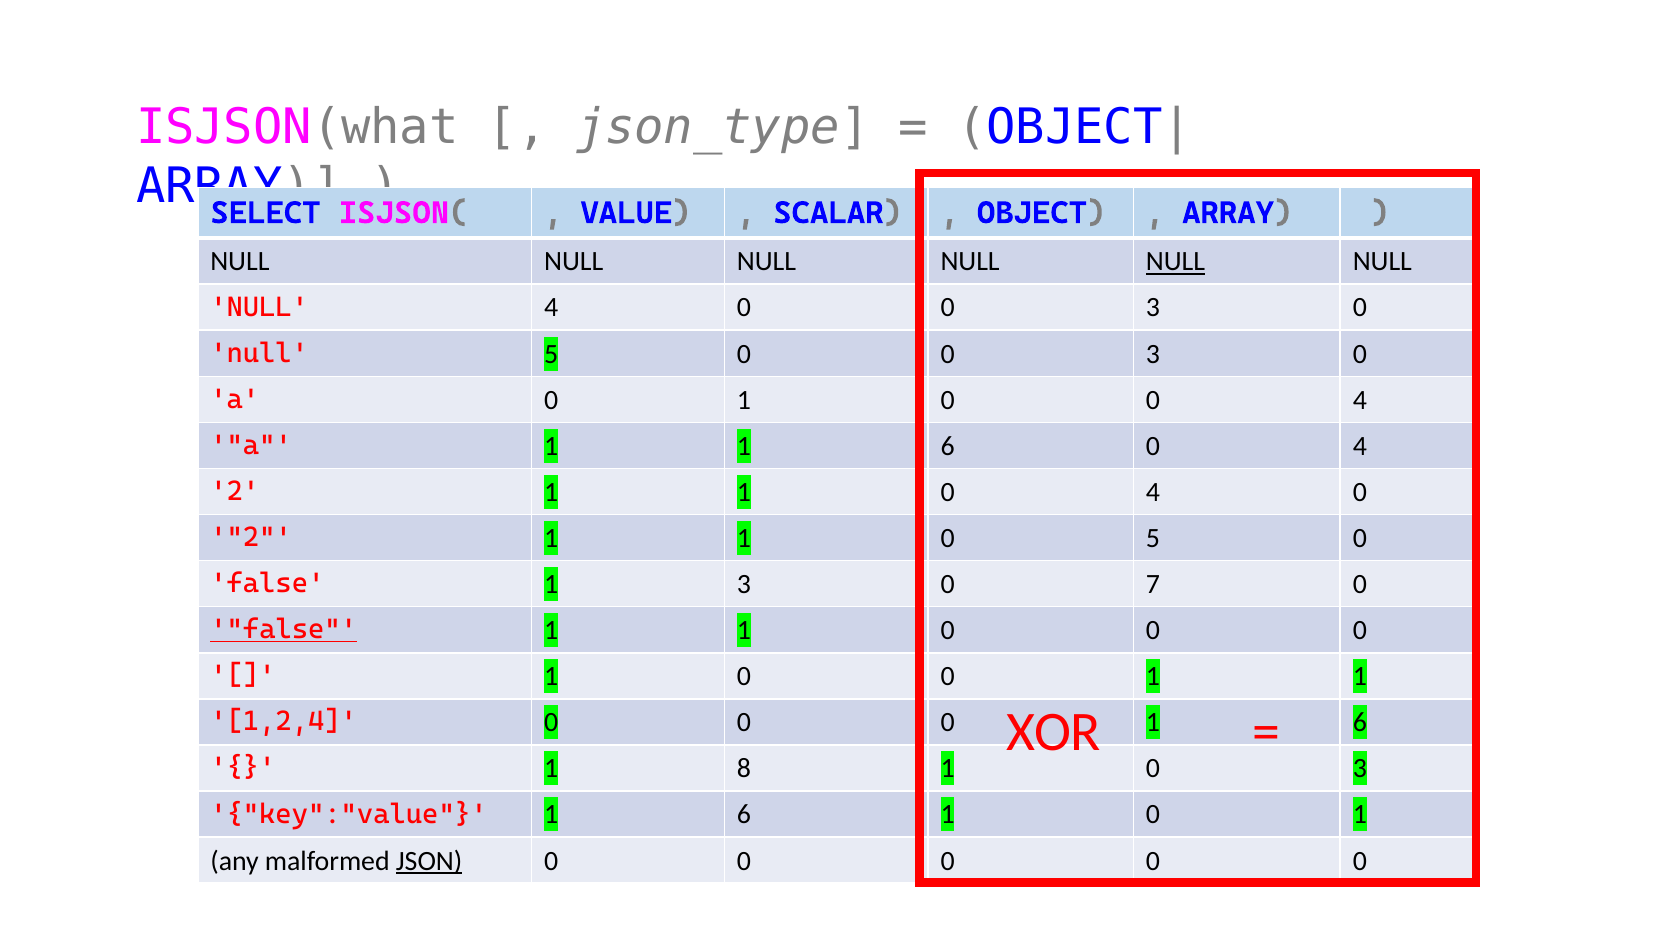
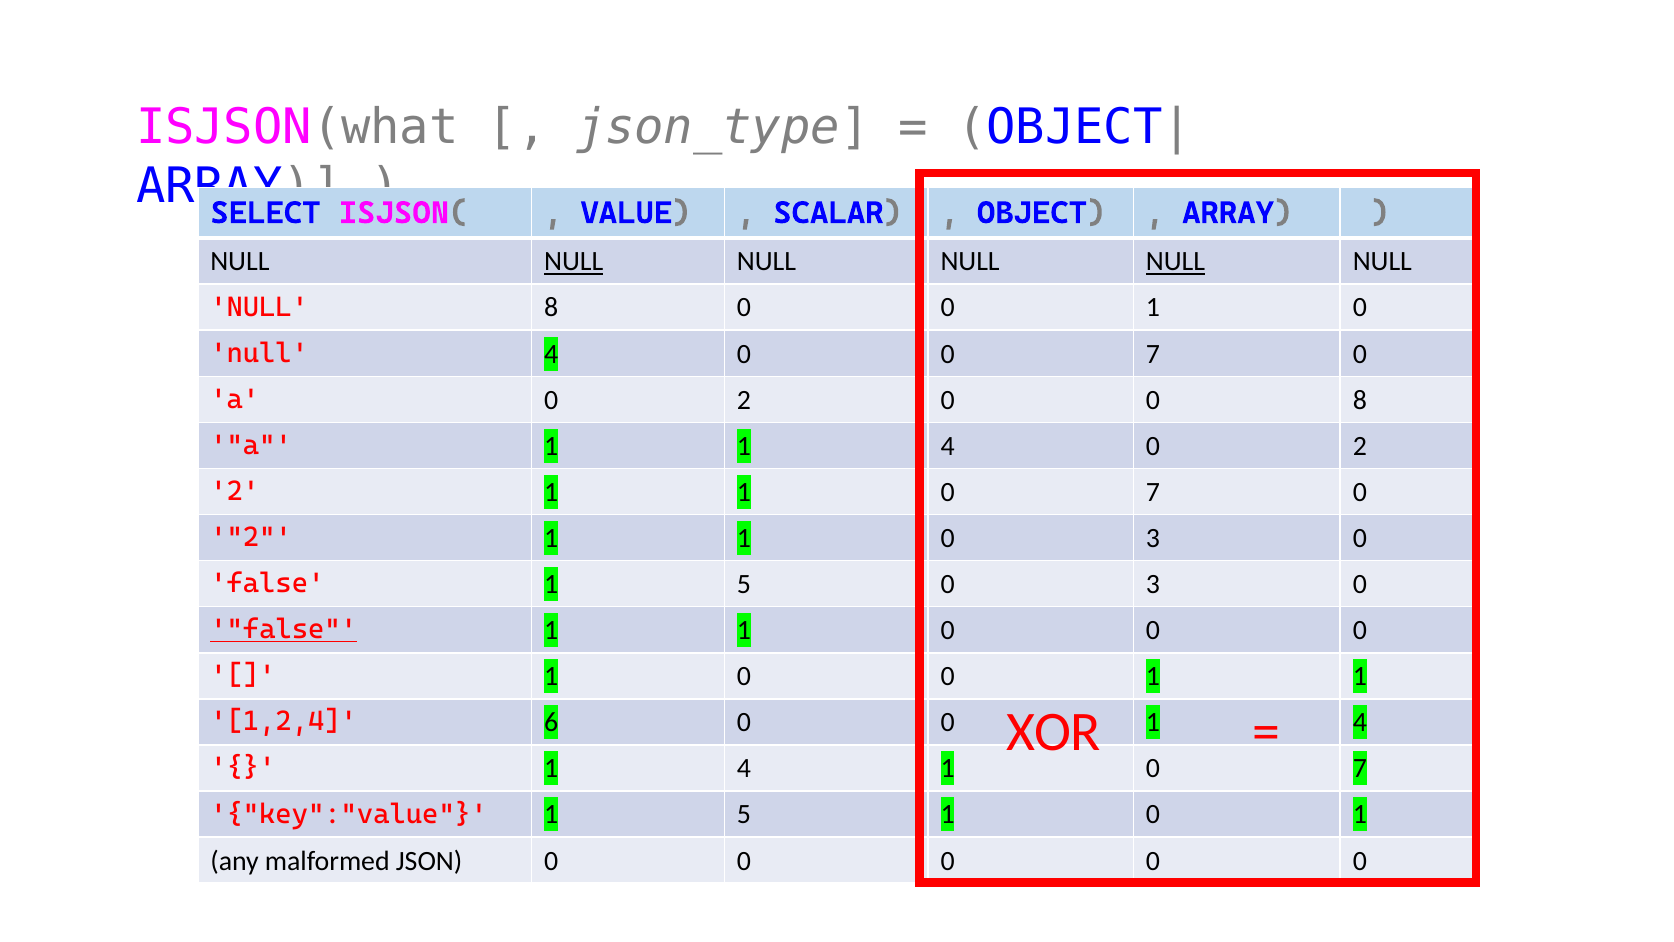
NULL underline: none -> present (574, 262)
NULL 4: 4 -> 8 (551, 308)
3: 3 -> 1 (1153, 308)
null 5: 5 -> 4 (551, 354)
3: 3 -> 7 (1153, 354)
a 0 1: 1 -> 2 (744, 400)
0 0 4: 4 -> 8 (1360, 400)
1 1 6: 6 -> 4 (948, 446)
4: 4 -> 2 (1360, 446)
1 1 0 4: 4 -> 7 (1153, 492)
1 0 5: 5 -> 3 (1153, 538)
false 1 3: 3 -> 5 (744, 584)
7: 7 -> 3 (1153, 584)
1,2,4 0: 0 -> 6 (551, 722)
0 1 6: 6 -> 4 (1360, 722)
8: 8 -> 4 (744, 768)
3: 3 -> 7 (1360, 768)
key":"value 1 6: 6 -> 5 (744, 814)
JSON underline: present -> none (429, 860)
